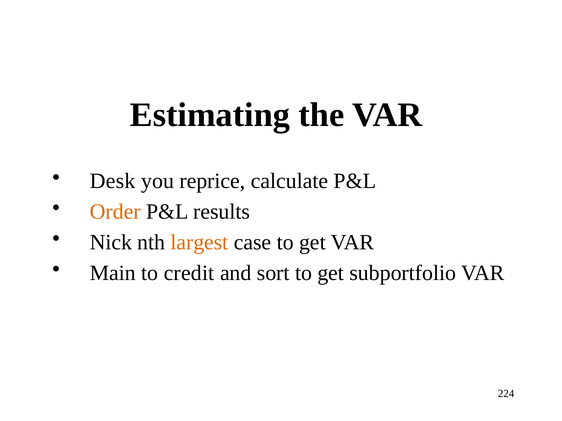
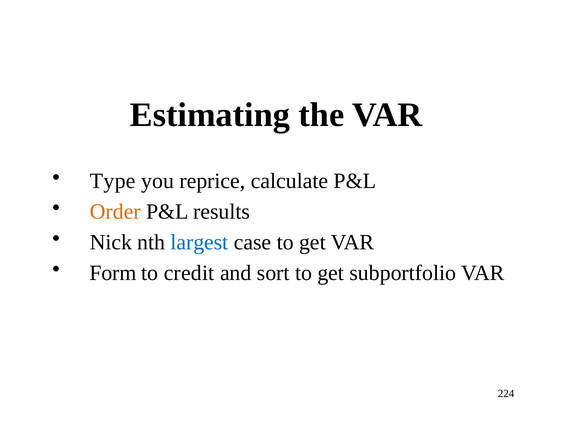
Desk: Desk -> Type (113, 181)
largest colour: orange -> blue (199, 243)
Main: Main -> Form (113, 273)
